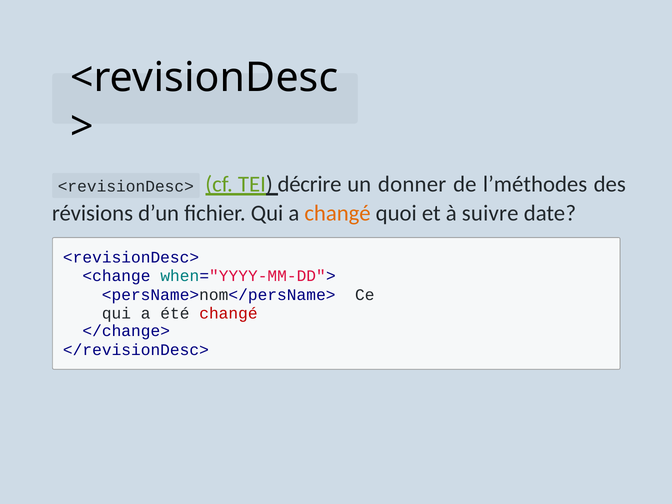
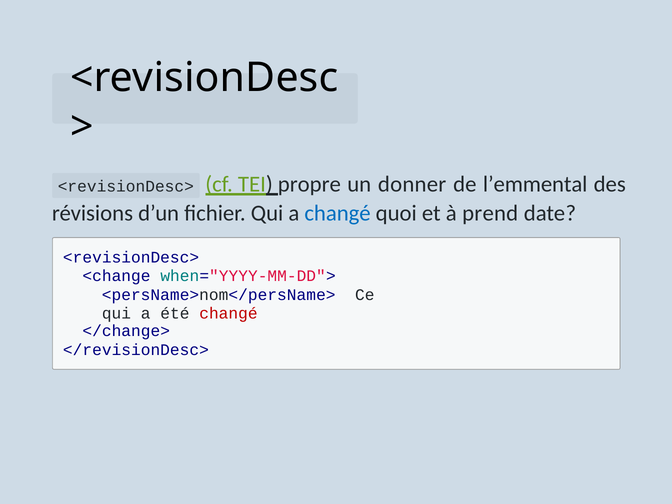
décrire: décrire -> propre (309, 184)
l’méthodes: l’méthodes -> l’emmental (535, 184)
changé colour: orange -> blue (338, 213)
suivre: suivre -> prend (490, 213)
